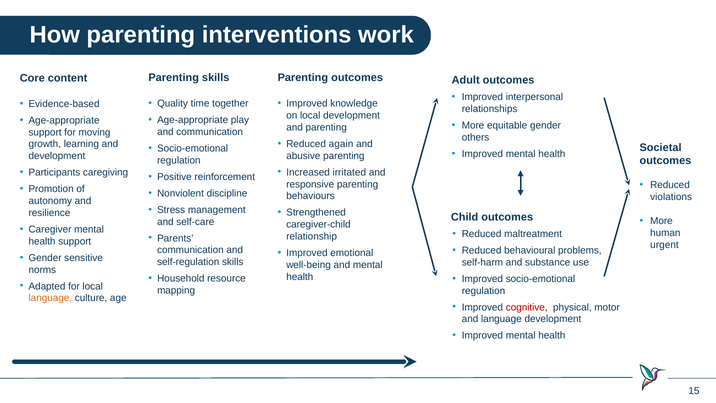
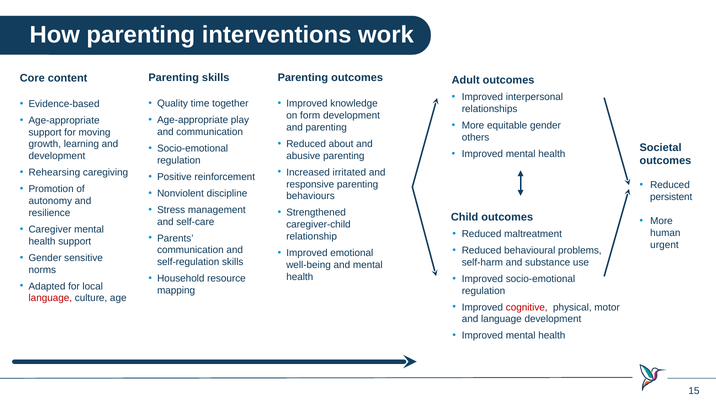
on local: local -> form (310, 115)
again: again -> about (341, 144)
Participants: Participants -> Rehearsing (54, 173)
violations: violations -> persistent (671, 197)
language colour: orange -> red (50, 298)
